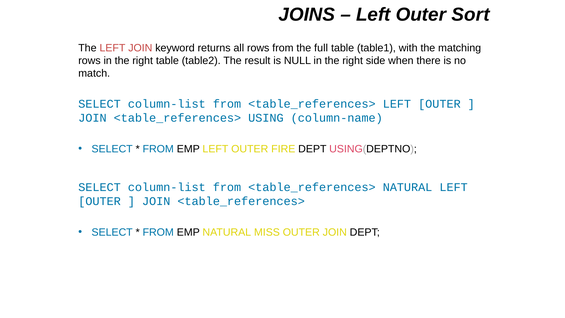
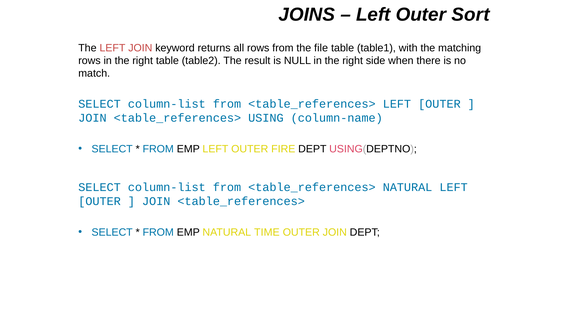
full: full -> file (321, 48)
MISS: MISS -> TIME (267, 232)
